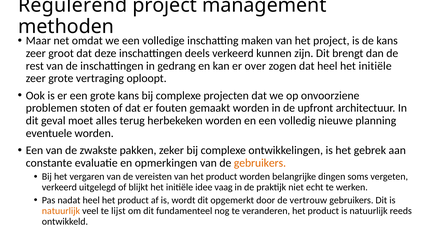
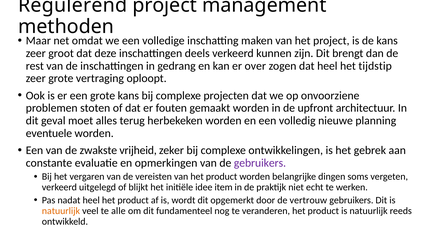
heel het initiële: initiële -> tijdstip (375, 66)
pakken: pakken -> vrijheid (138, 150)
gebruikers colour: orange -> purple (260, 162)
vaag: vaag -> item (224, 187)
lijst: lijst -> alle (118, 210)
